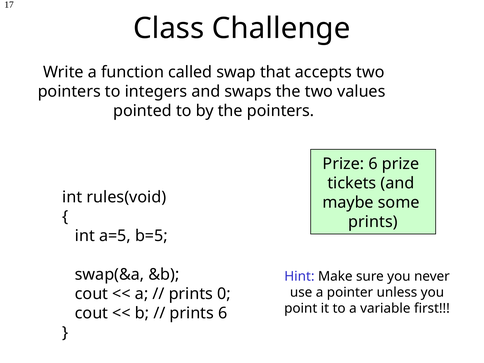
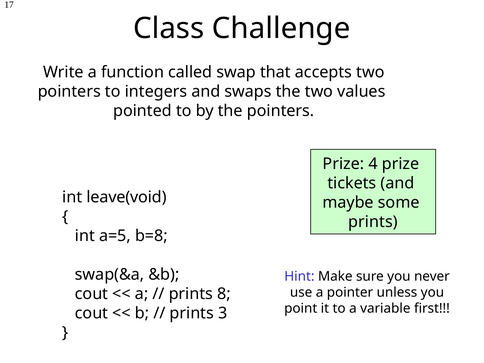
Prize 6: 6 -> 4 (373, 164)
rules(void: rules(void -> leave(void (126, 197)
b=5: b=5 -> b=8 (151, 236)
0: 0 -> 8 (224, 294)
prints 6: 6 -> 3 (223, 313)
